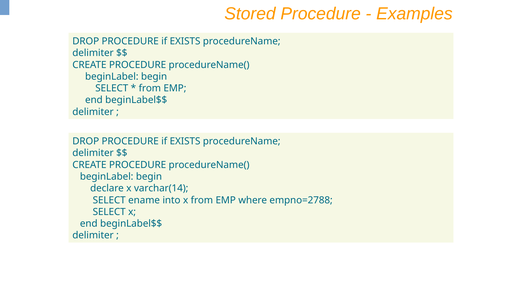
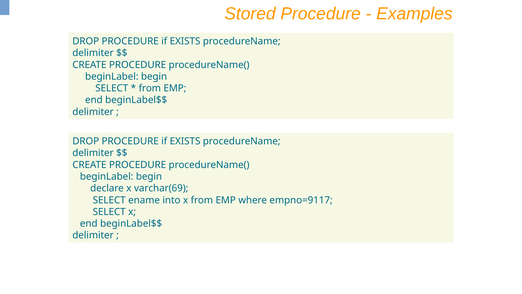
varchar(14: varchar(14 -> varchar(69 (161, 188)
empno=2788: empno=2788 -> empno=9117 (301, 200)
